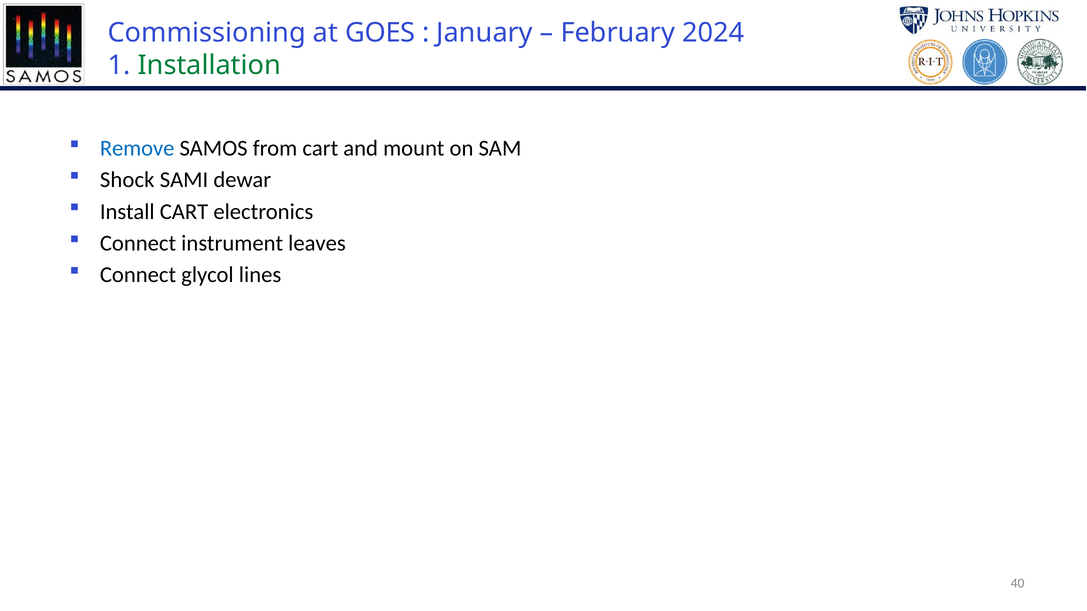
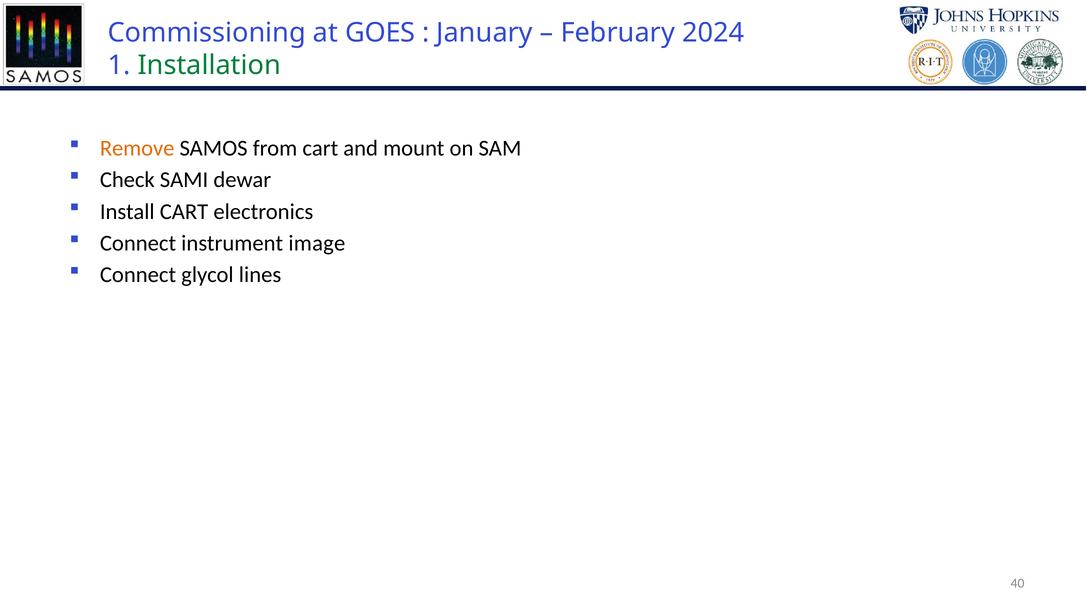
Remove colour: blue -> orange (137, 148)
Shock: Shock -> Check (127, 180)
leaves: leaves -> image (317, 243)
